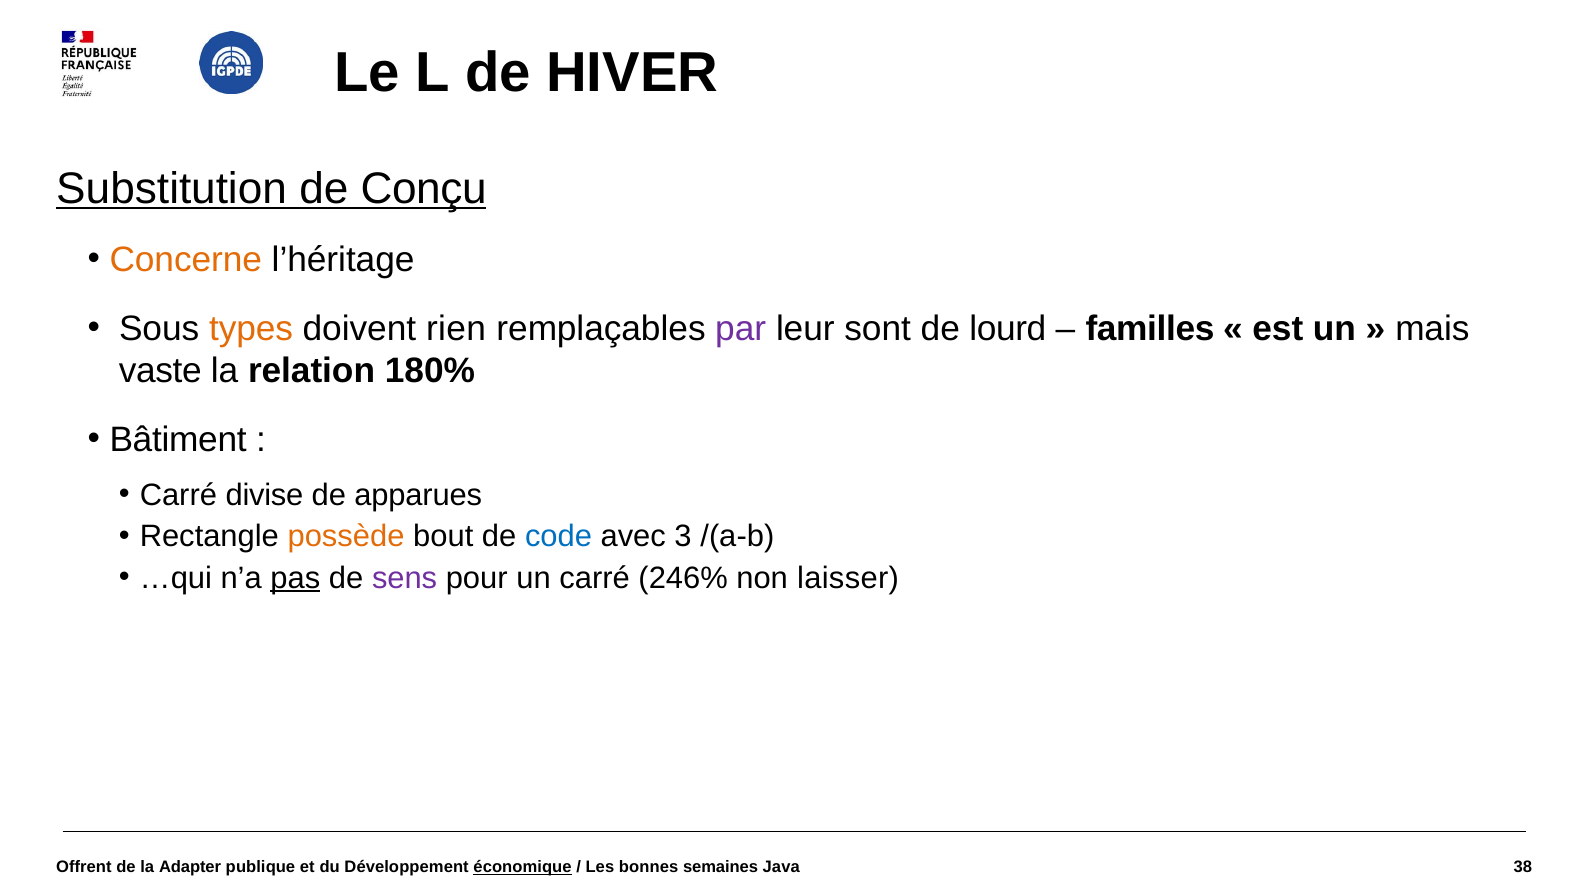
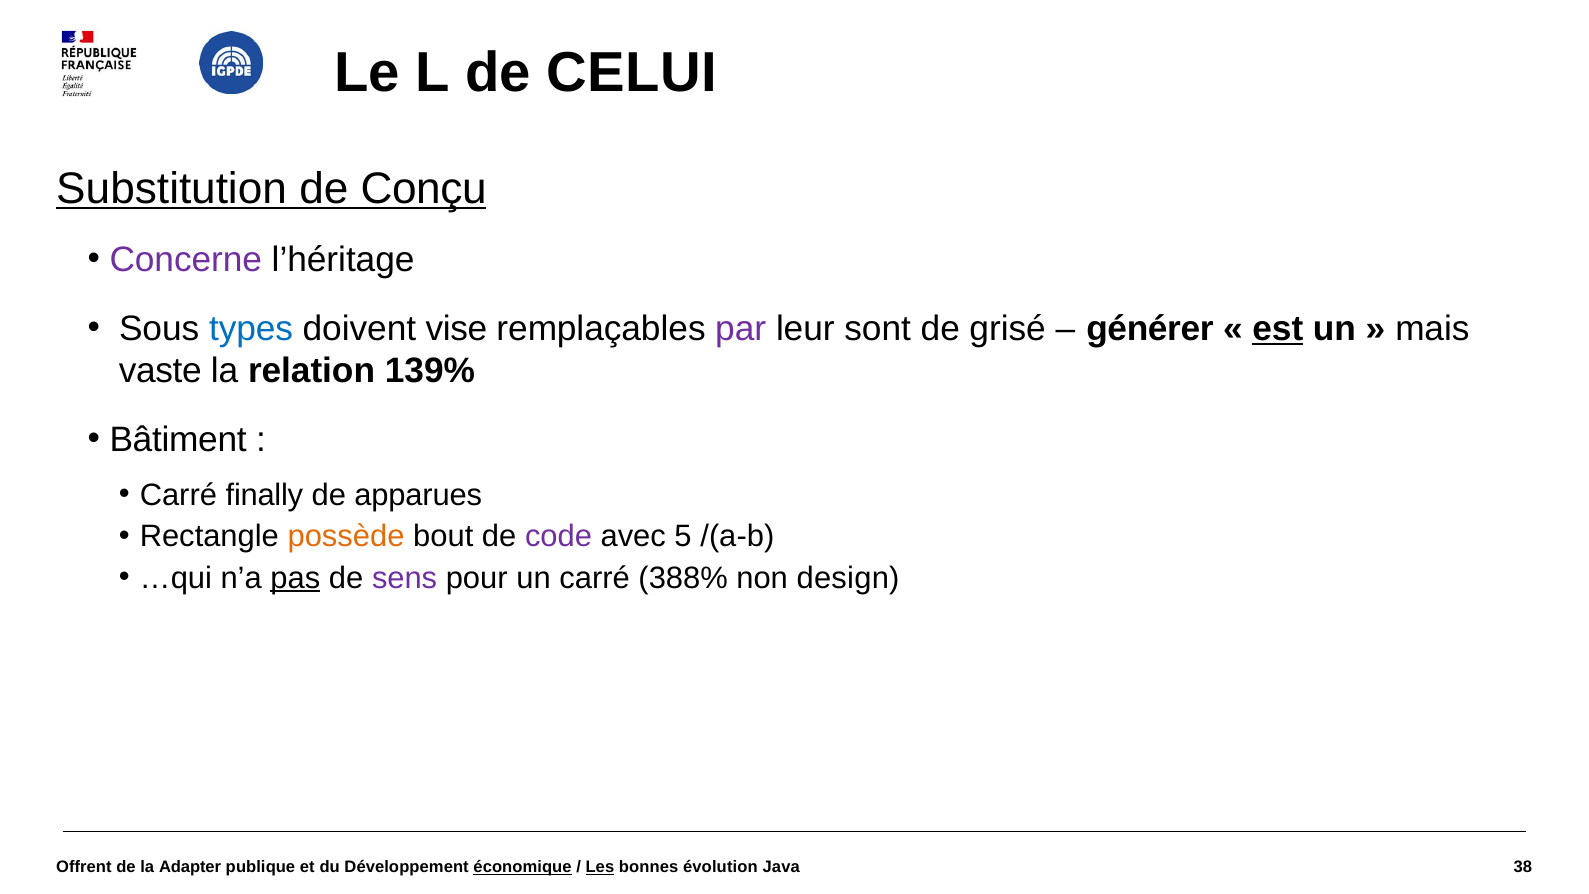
HIVER: HIVER -> CELUI (632, 73)
Concerne colour: orange -> purple (186, 260)
types colour: orange -> blue (251, 329)
rien: rien -> vise (456, 329)
lourd: lourd -> grisé (1008, 329)
familles: familles -> générer (1150, 329)
est underline: none -> present (1278, 329)
180%: 180% -> 139% (430, 371)
divise: divise -> finally (264, 495)
code colour: blue -> purple (559, 536)
3: 3 -> 5 (683, 536)
246%: 246% -> 388% (683, 578)
laisser: laisser -> design (848, 578)
Les underline: none -> present (600, 867)
semaines: semaines -> évolution (720, 867)
